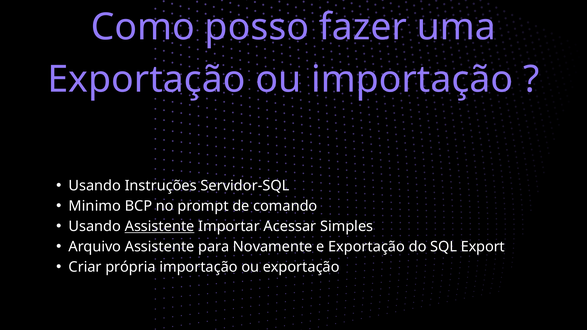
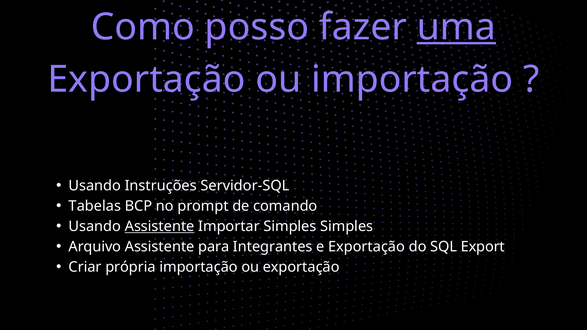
uma underline: none -> present (456, 27)
Minimo: Minimo -> Tabelas (95, 206)
Importar Acessar: Acessar -> Simples (290, 227)
Novamente: Novamente -> Integrantes (273, 247)
